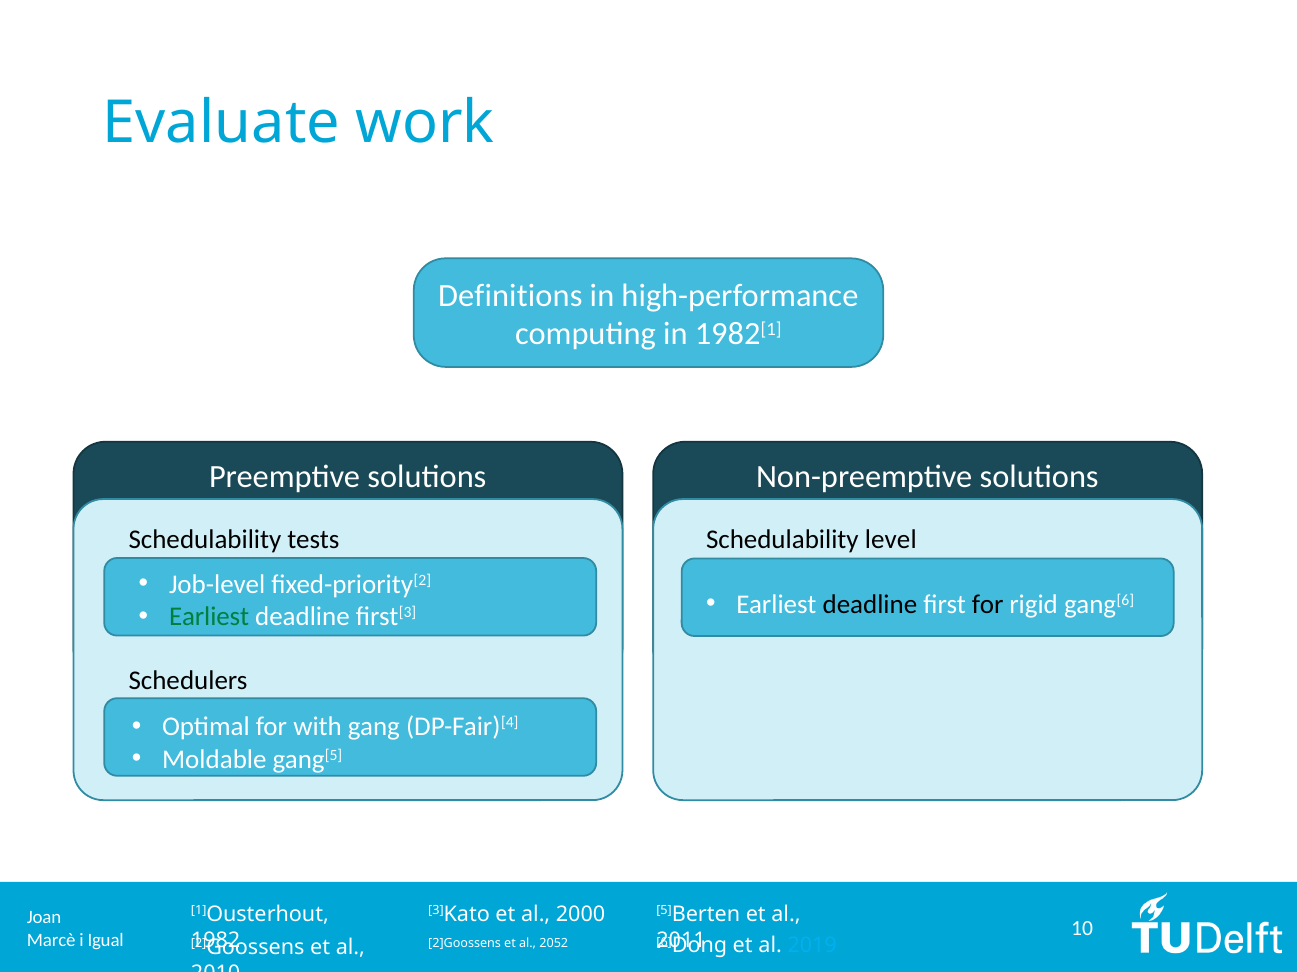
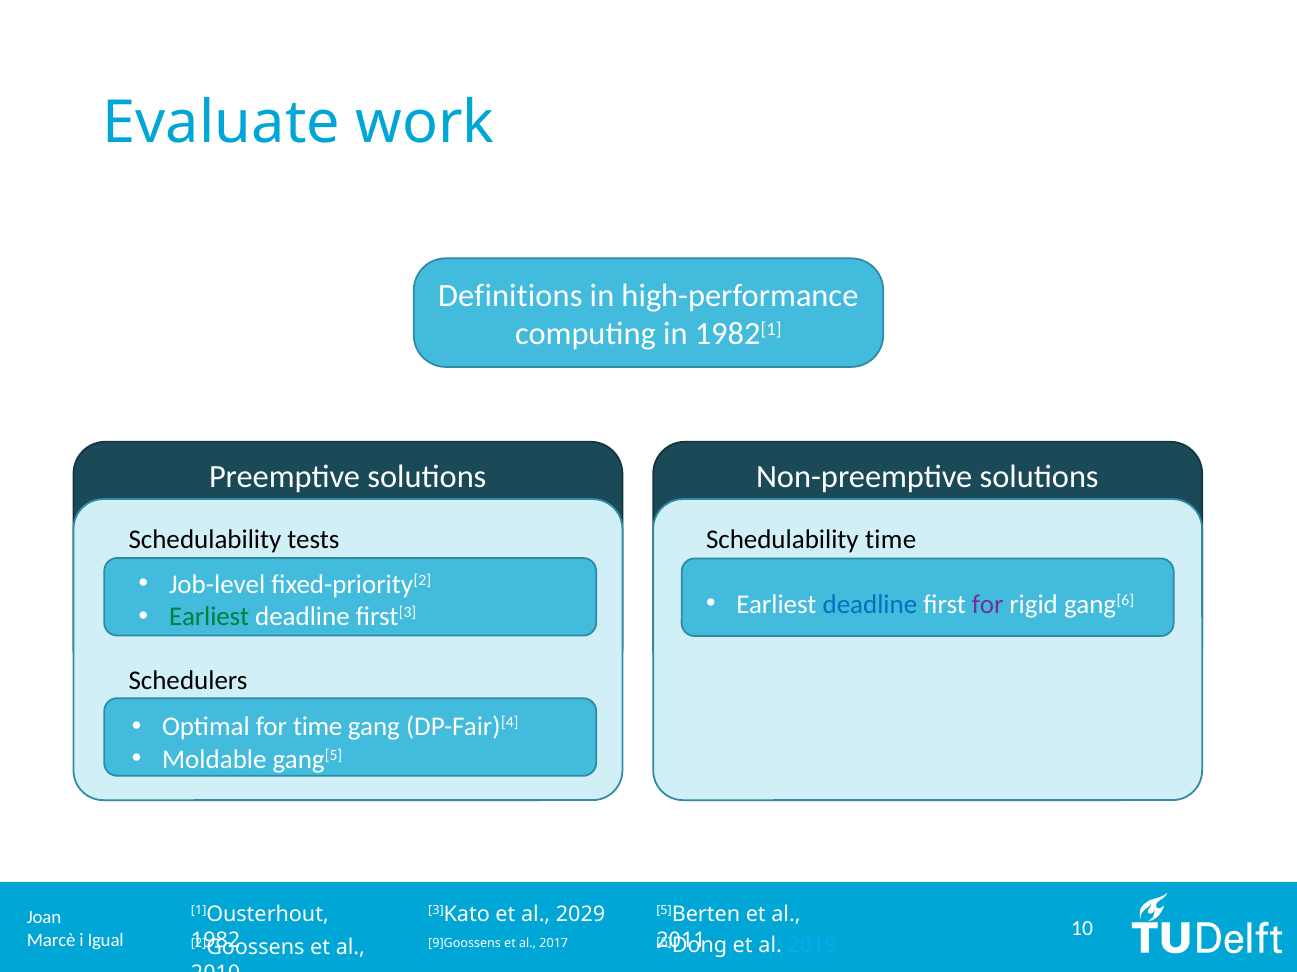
Schedulability level: level -> time (891, 540)
deadline colour: black -> blue (870, 605)
for colour: black -> purple (988, 605)
for with: with -> time (318, 727)
2000: 2000 -> 2029 (581, 915)
2]Goossens: 2]Goossens -> 9]Goossens (465, 944)
2052: 2052 -> 2017 (554, 944)
